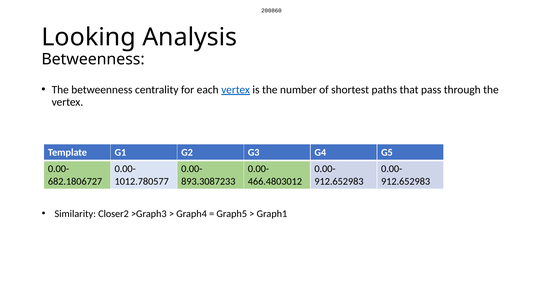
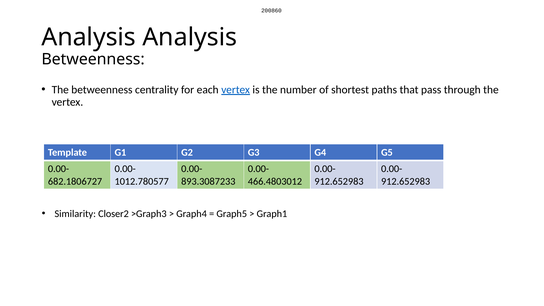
Looking: Looking -> Analysis (89, 37)
